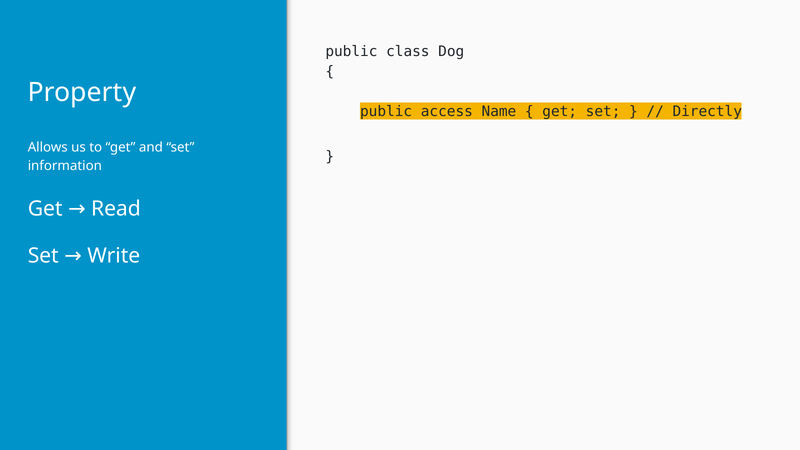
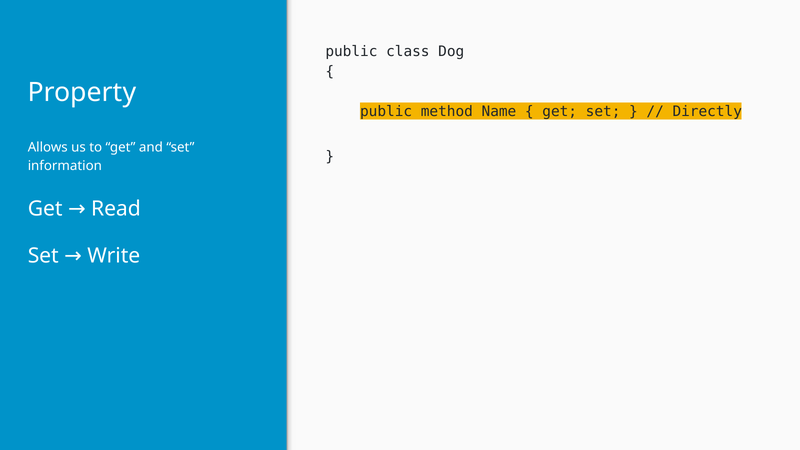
access: access -> method (447, 111)
